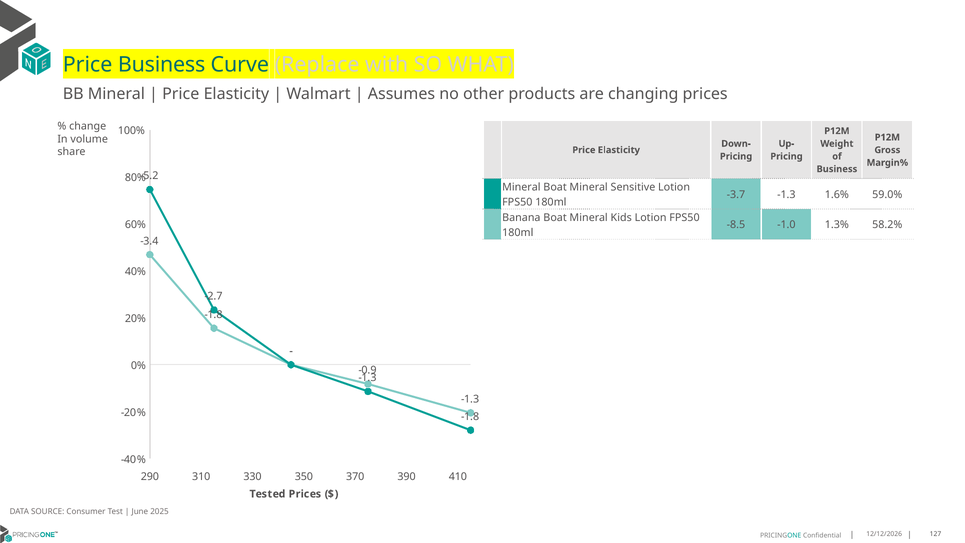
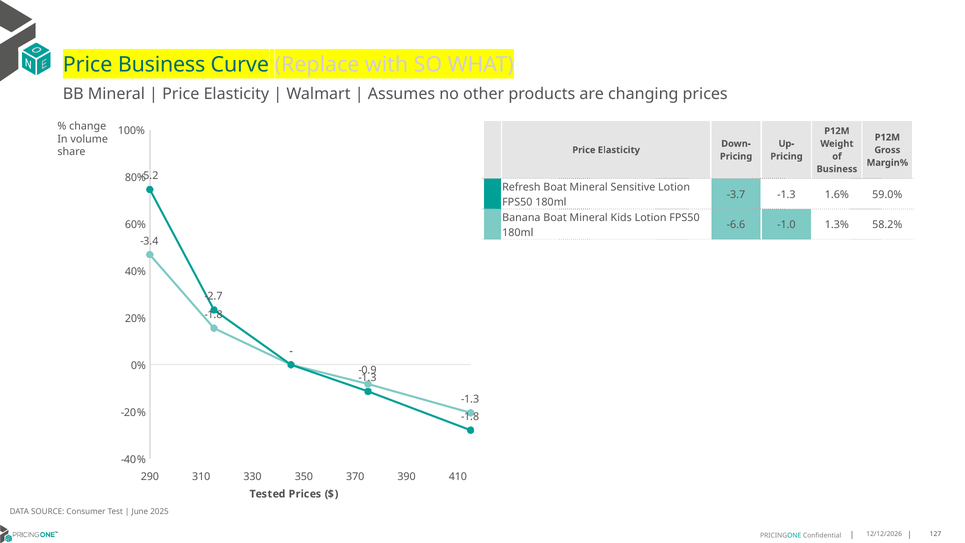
Mineral: Mineral -> Refresh (521, 187)
-8.5: -8.5 -> -6.6 (736, 225)
